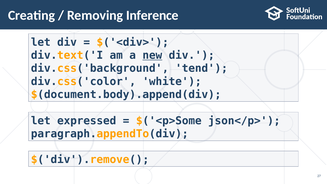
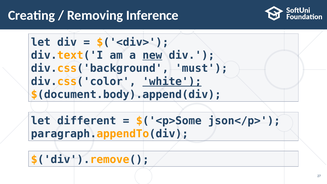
tend: tend -> must (202, 68)
white underline: none -> present (172, 81)
expressed: expressed -> different (87, 121)
